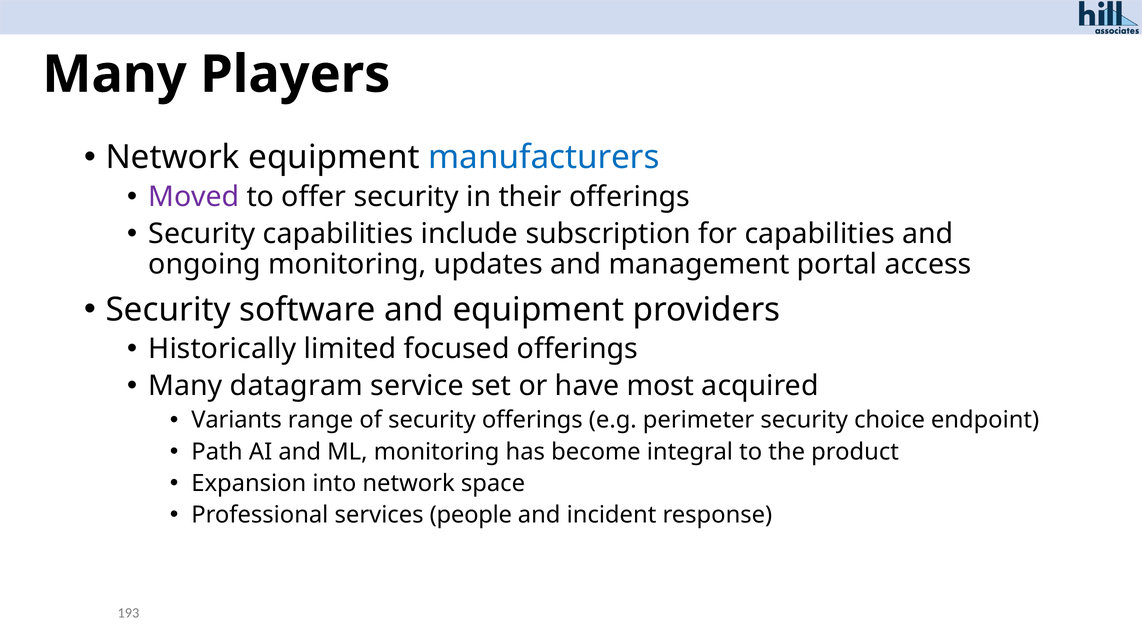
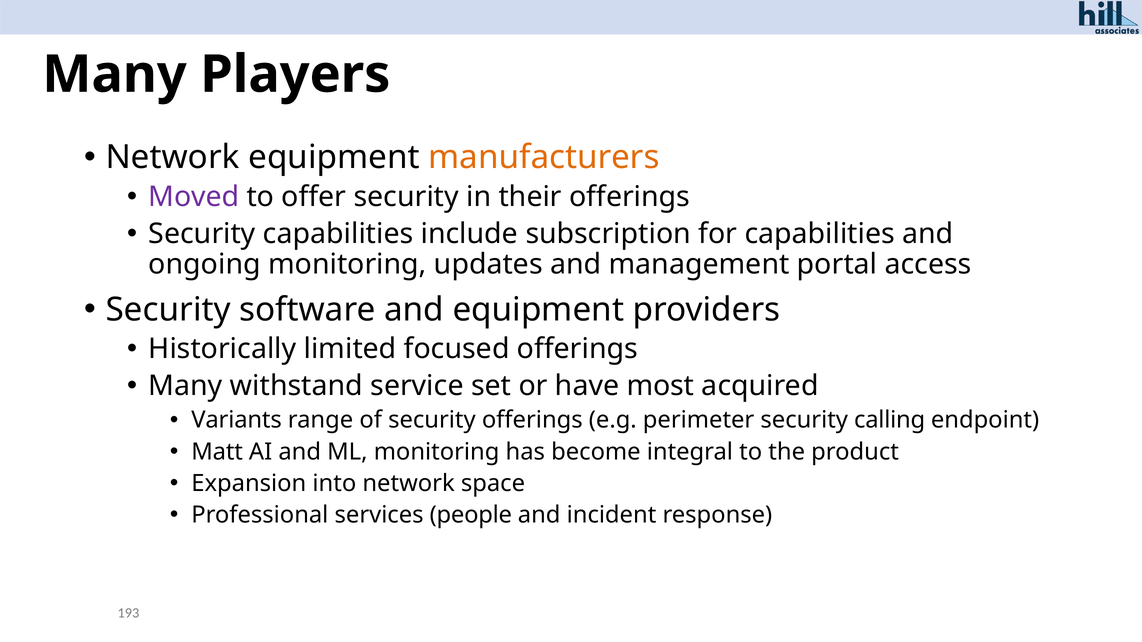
manufacturers colour: blue -> orange (544, 158)
datagram: datagram -> withstand (296, 386)
choice: choice -> calling (890, 420)
Path: Path -> Matt (217, 452)
